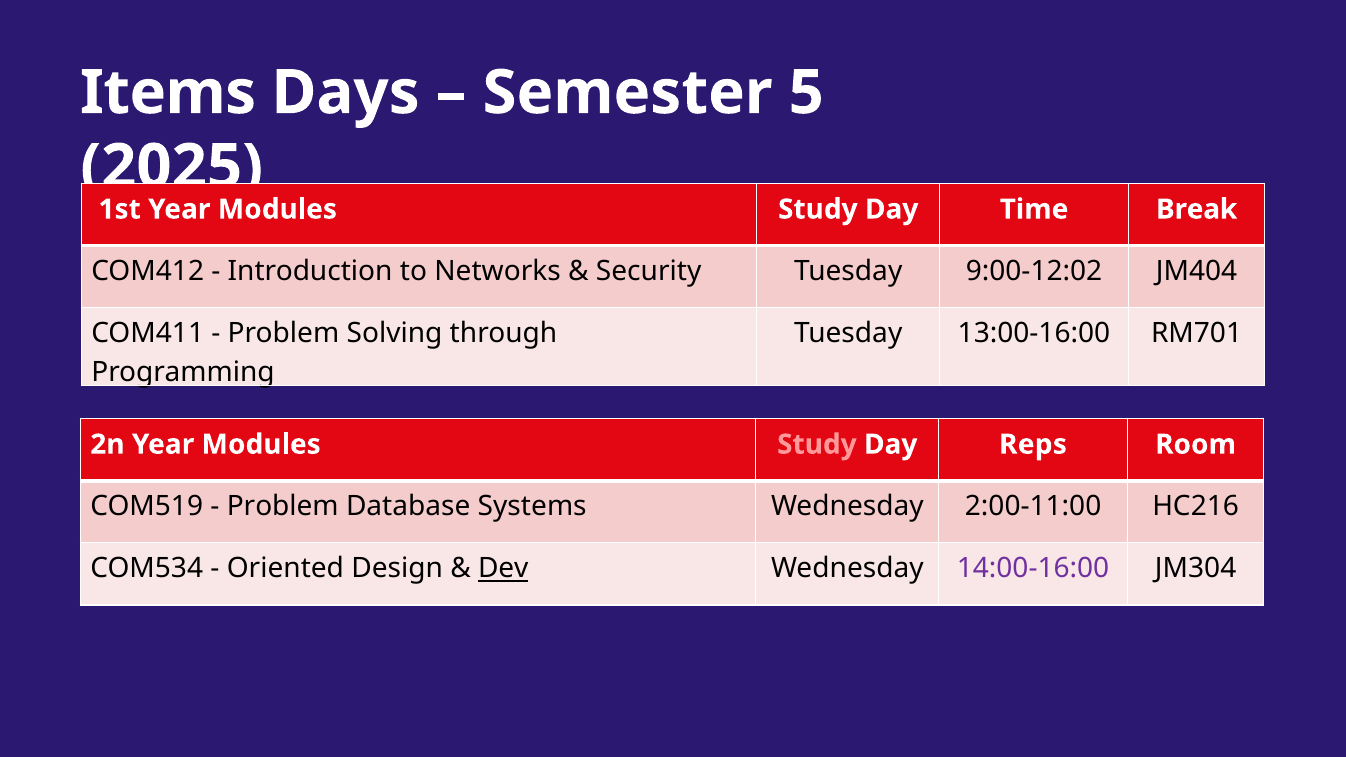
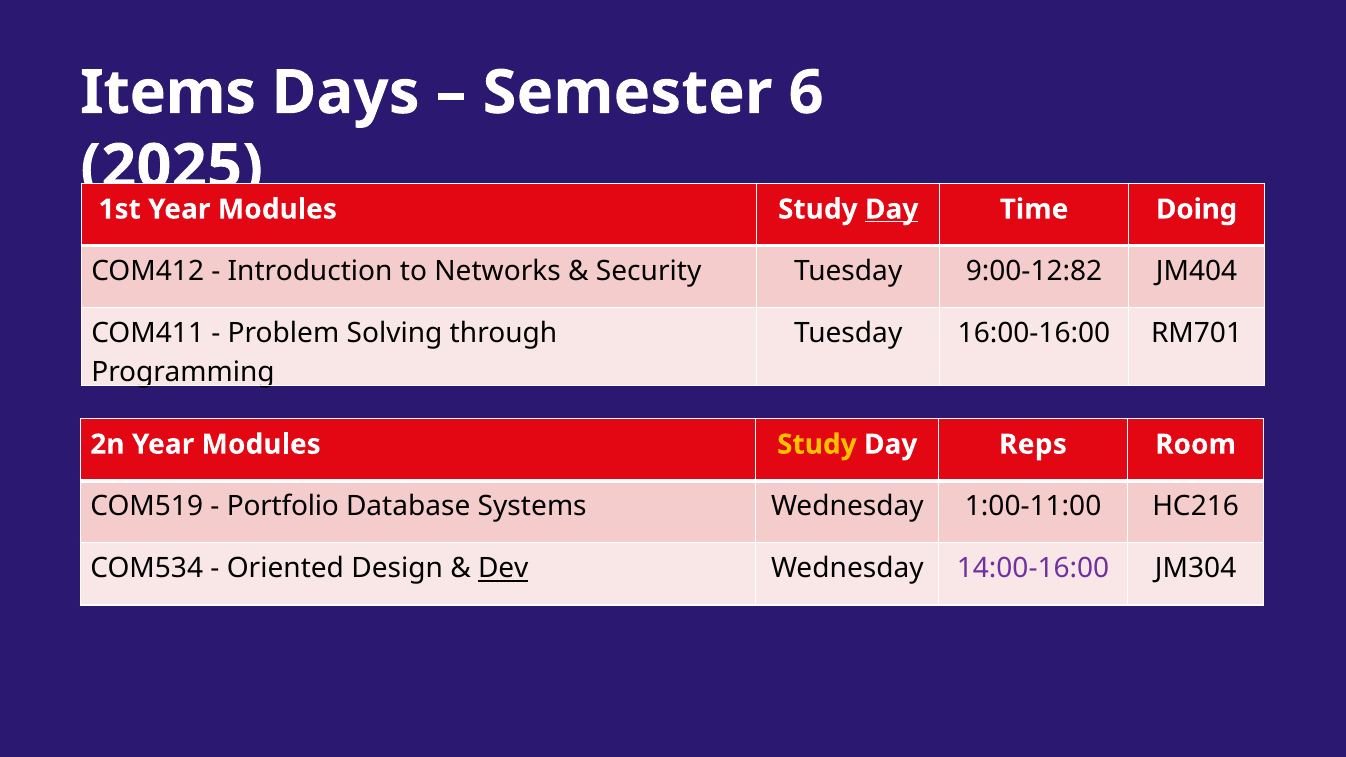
5: 5 -> 6 (806, 93)
Day underline: none -> present (892, 209)
Break: Break -> Doing (1197, 209)
9:00-12:02: 9:00-12:02 -> 9:00-12:82 (1034, 271)
13:00-16:00: 13:00-16:00 -> 16:00-16:00 (1034, 334)
Study colour: pink -> yellow (817, 444)
Problem: Problem -> Portfolio (283, 507)
2:00-11:00: 2:00-11:00 -> 1:00-11:00 (1033, 507)
